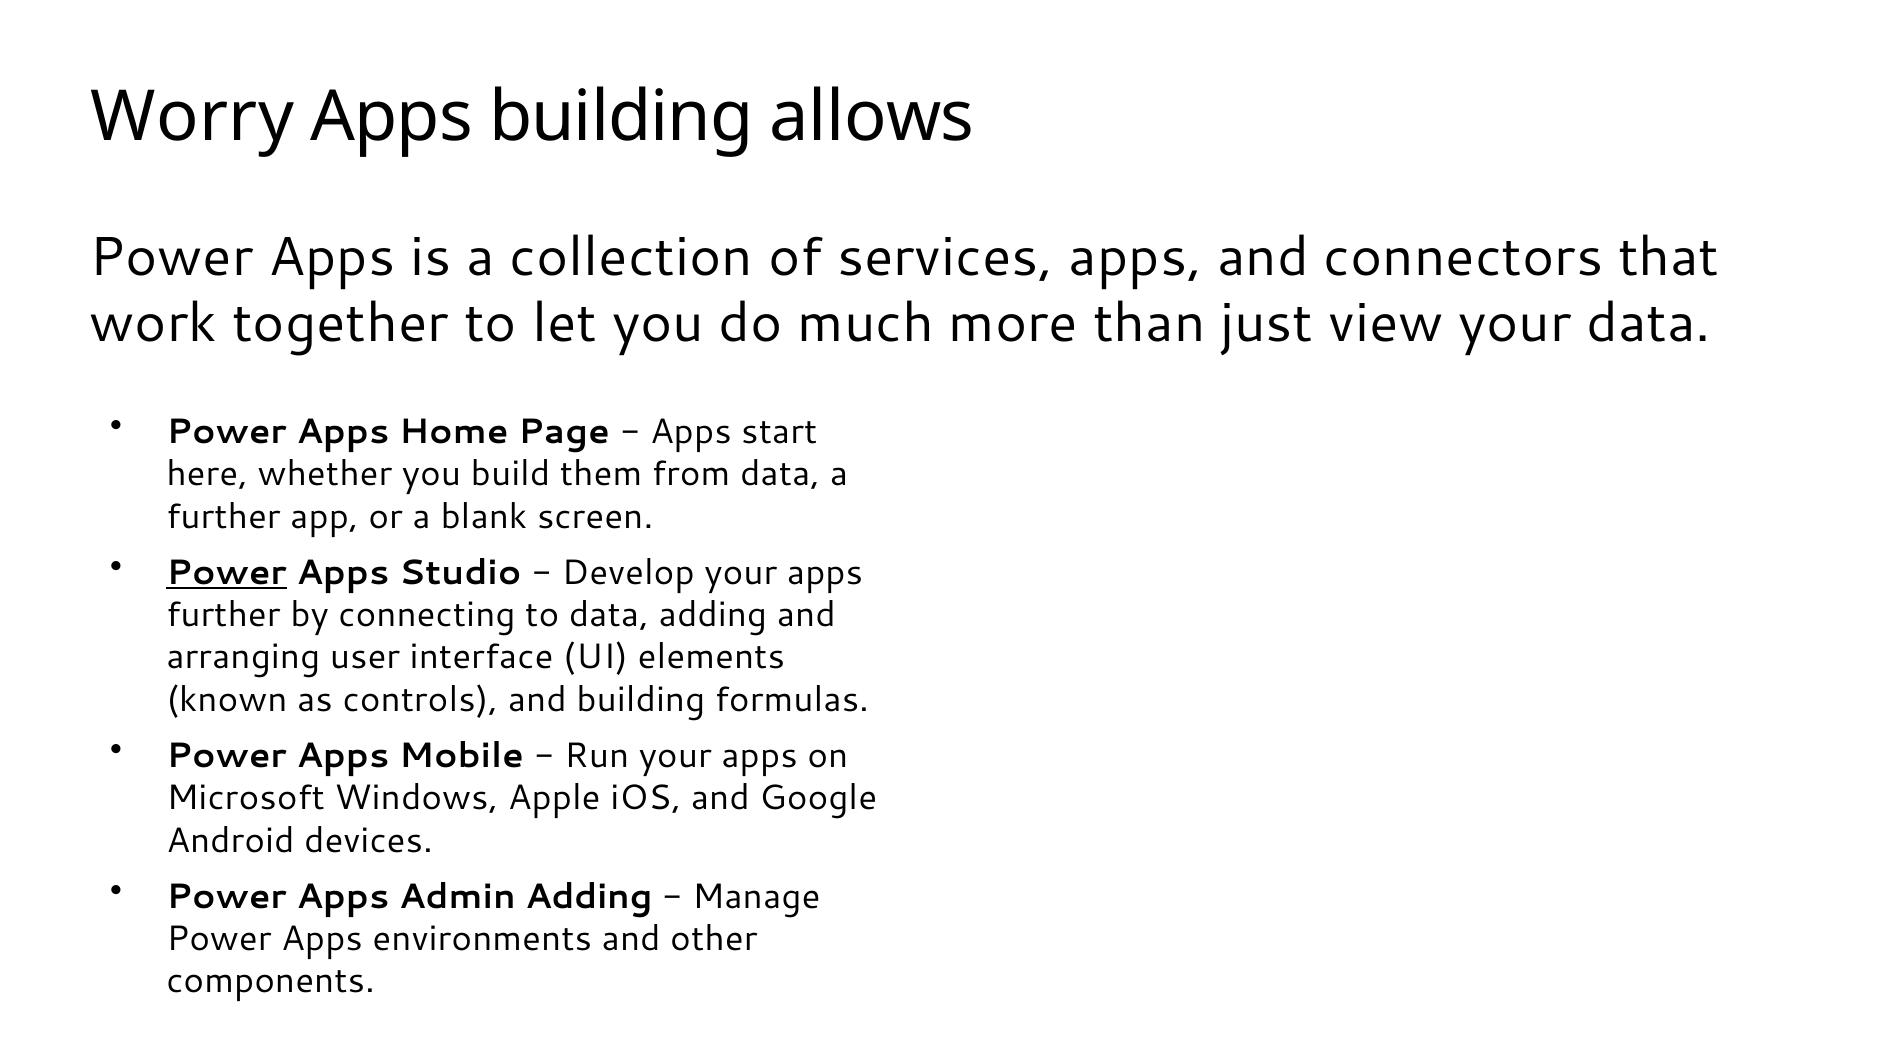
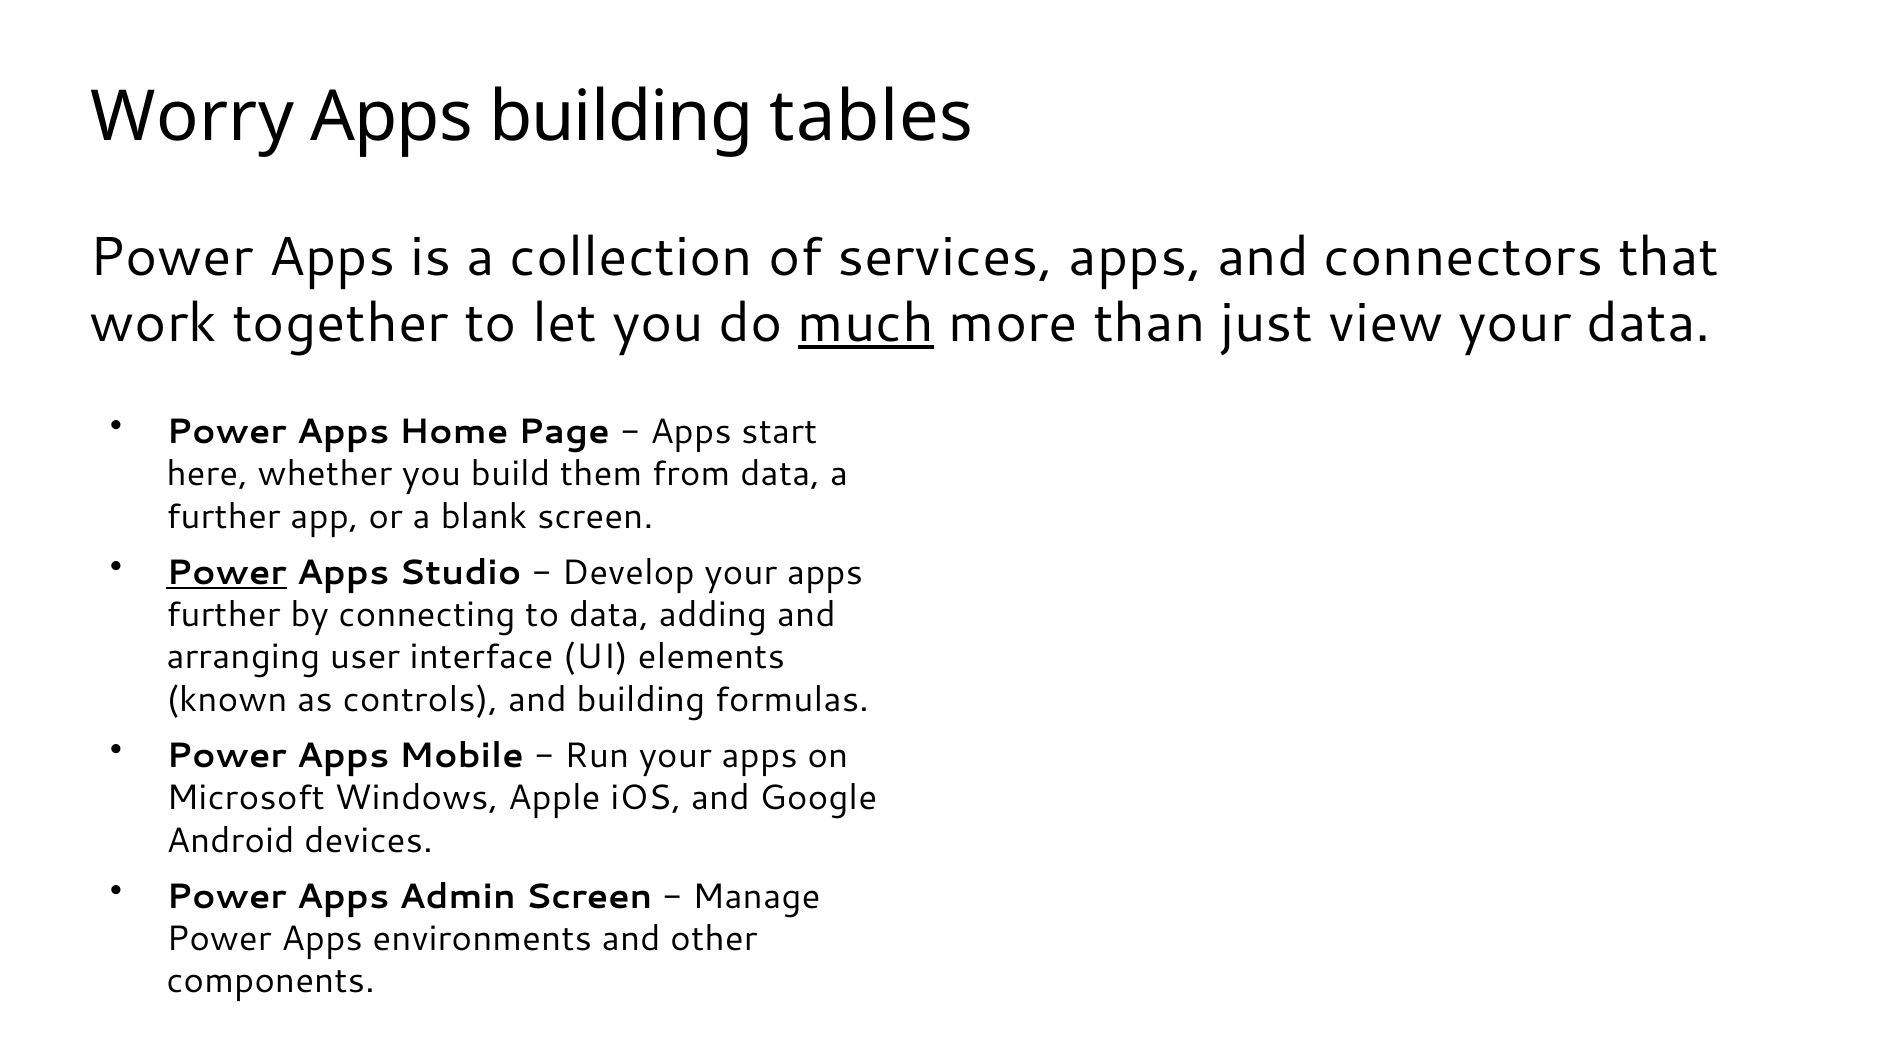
allows: allows -> tables (872, 118)
much underline: none -> present (866, 323)
Admin Adding: Adding -> Screen (589, 897)
